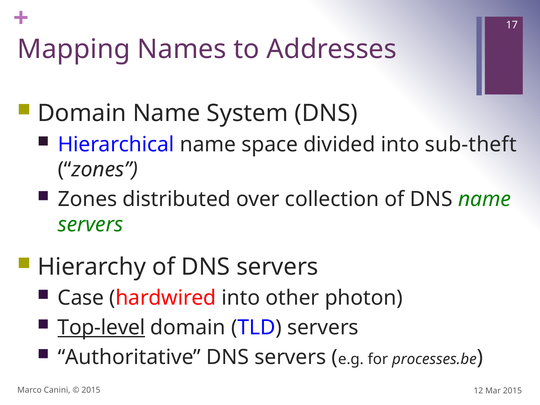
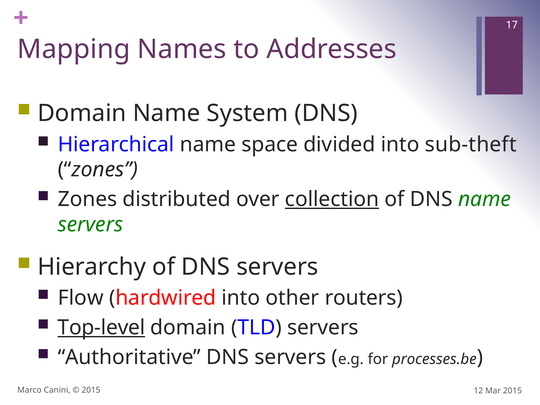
collection underline: none -> present (332, 199)
Case: Case -> Flow (81, 298)
photon: photon -> routers (364, 298)
